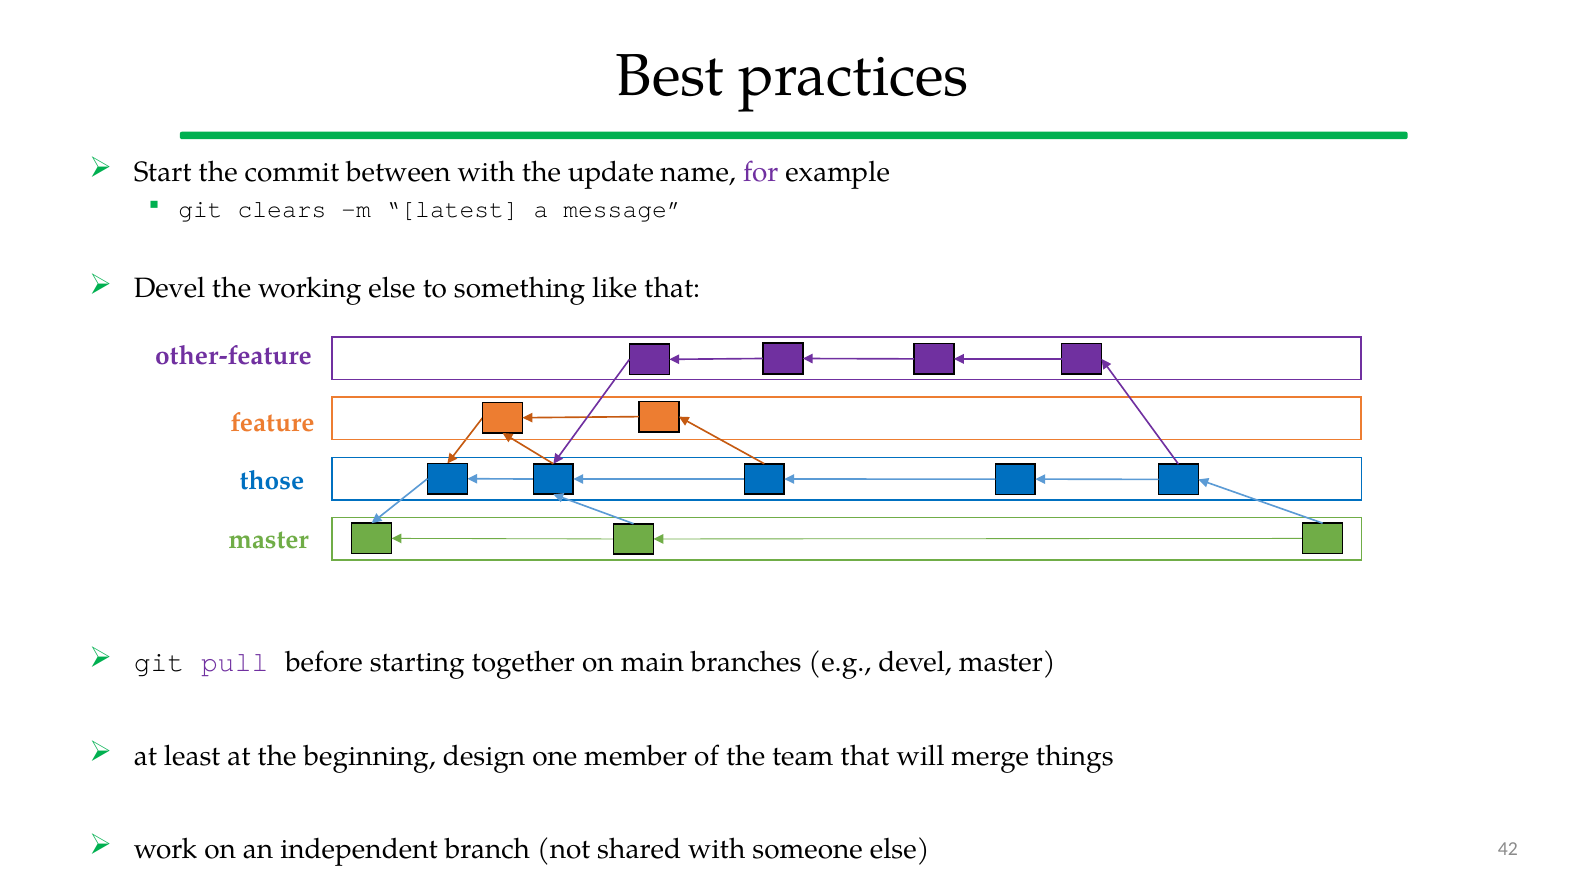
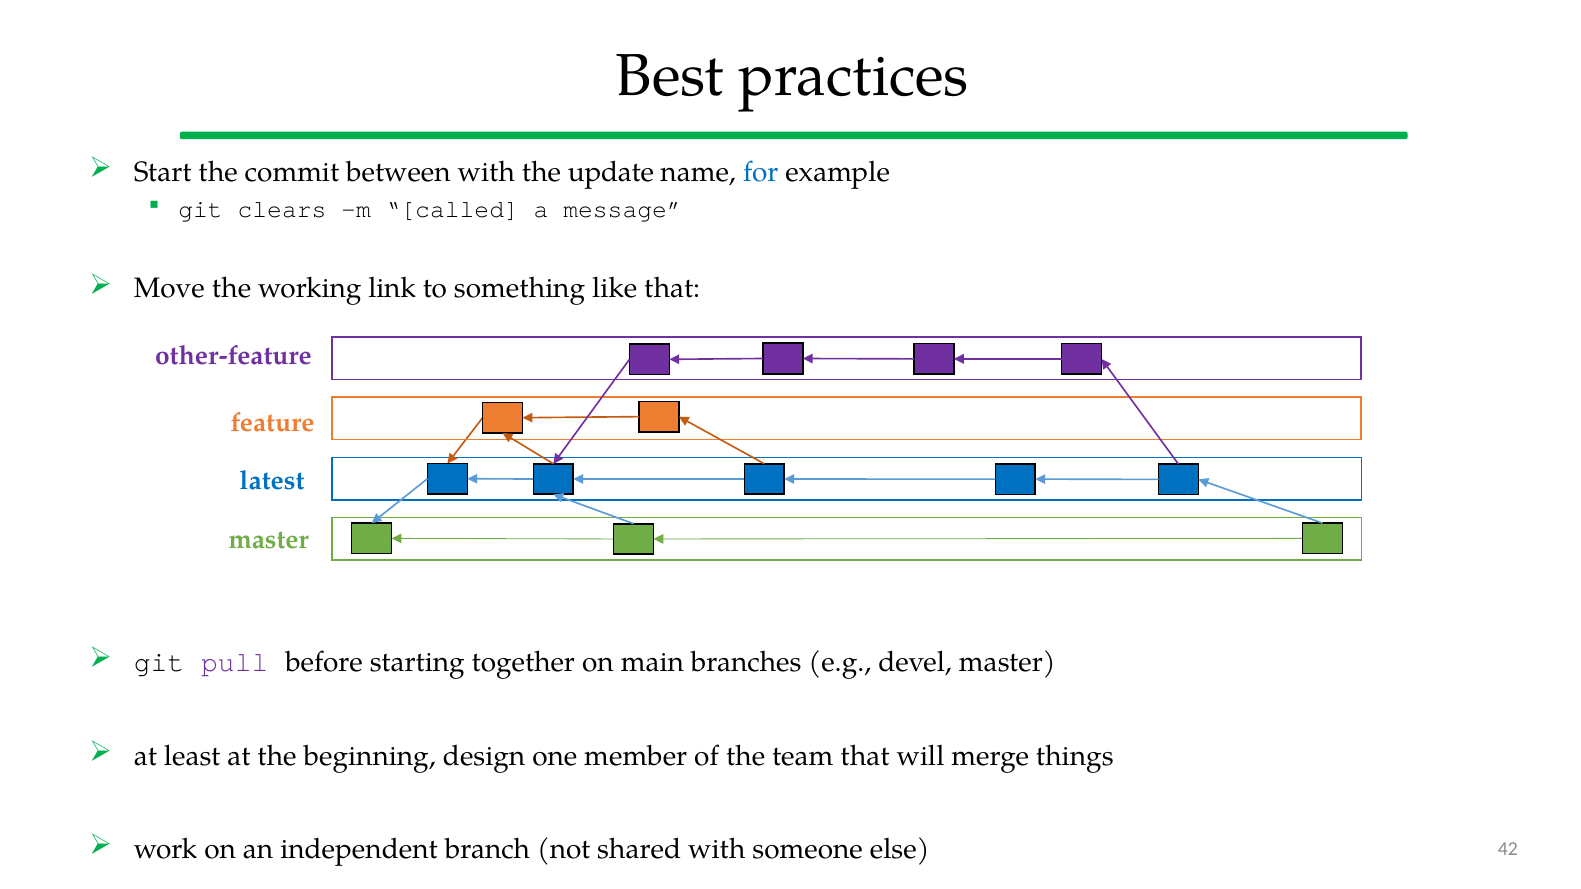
for colour: purple -> blue (761, 172)
latest: latest -> called (452, 209)
Devel: Devel -> Move (169, 289)
working else: else -> link (392, 289)
those: those -> latest (272, 481)
